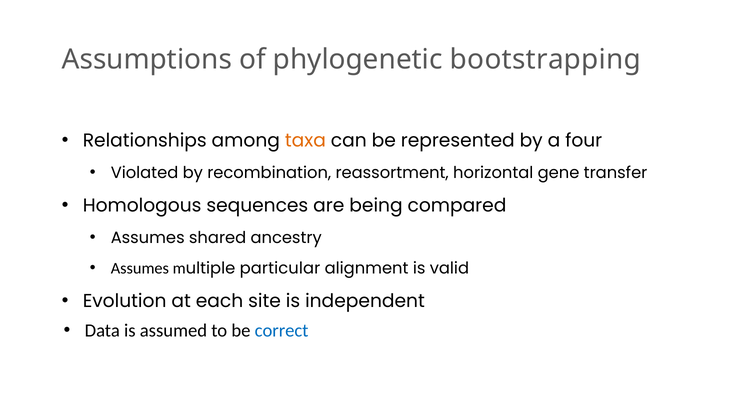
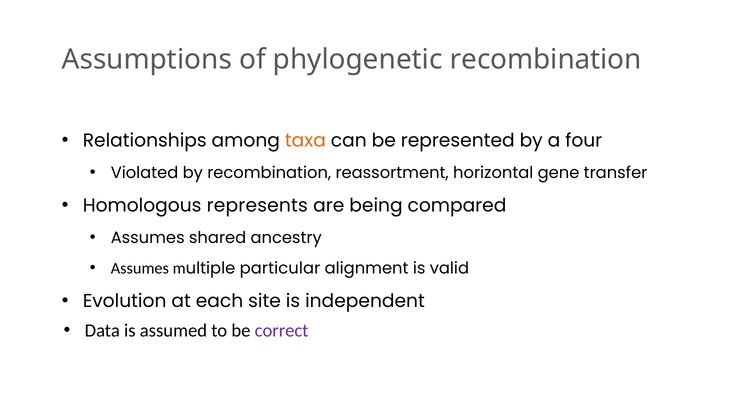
phylogenetic bootstrapping: bootstrapping -> recombination (546, 59)
sequences: sequences -> represents (257, 205)
correct colour: blue -> purple (282, 330)
